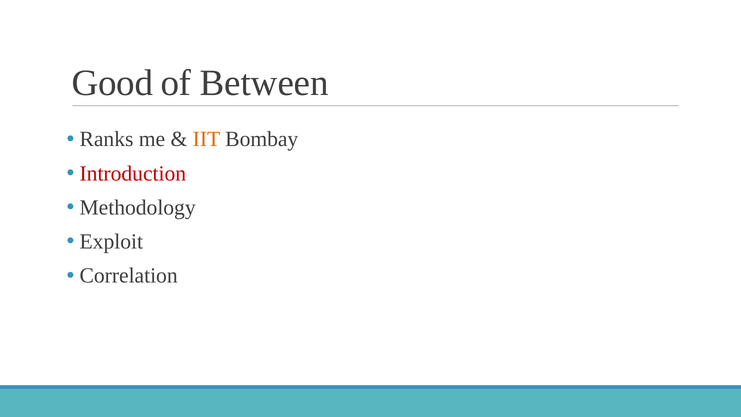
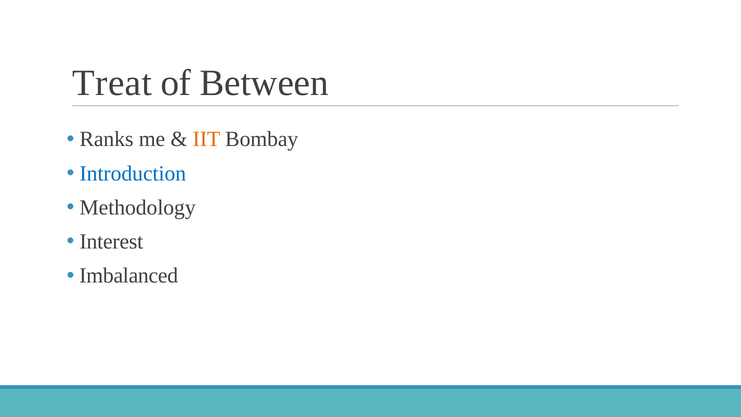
Good: Good -> Treat (112, 83)
Introduction colour: red -> blue (133, 173)
Exploit: Exploit -> Interest (111, 242)
Correlation: Correlation -> Imbalanced (129, 276)
